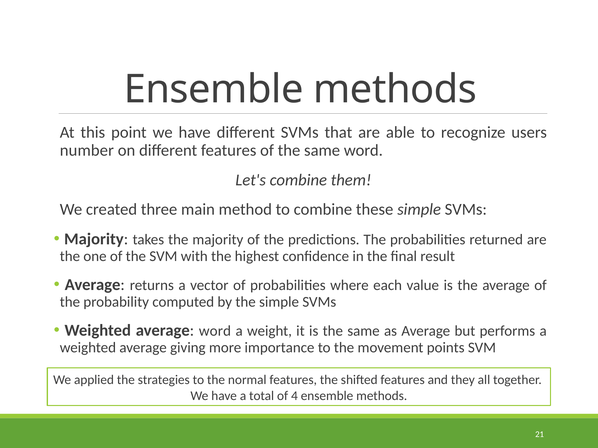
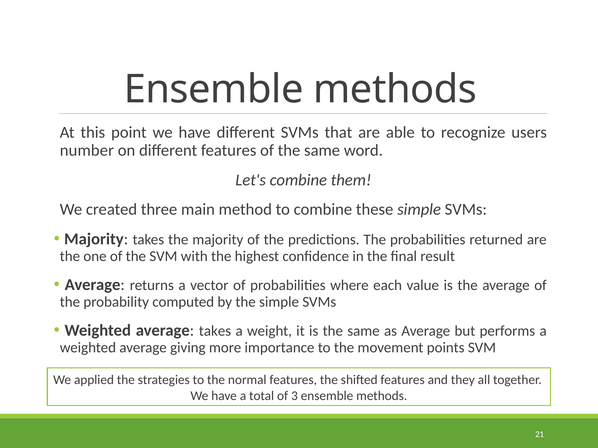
average word: word -> takes (215, 331)
4: 4 -> 3 (294, 396)
